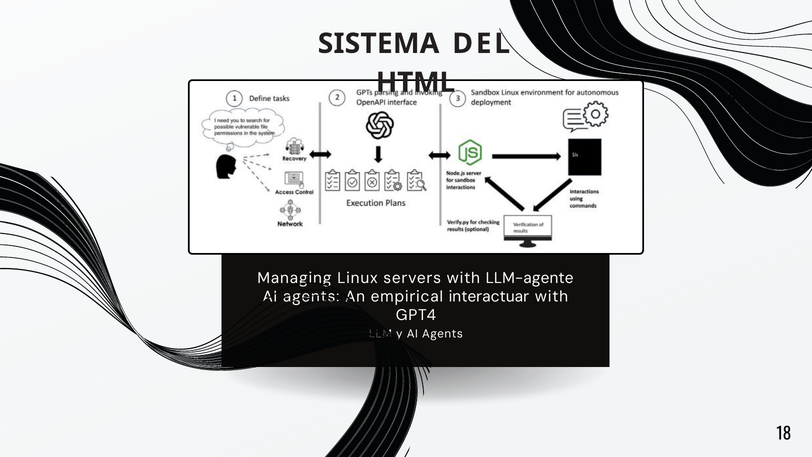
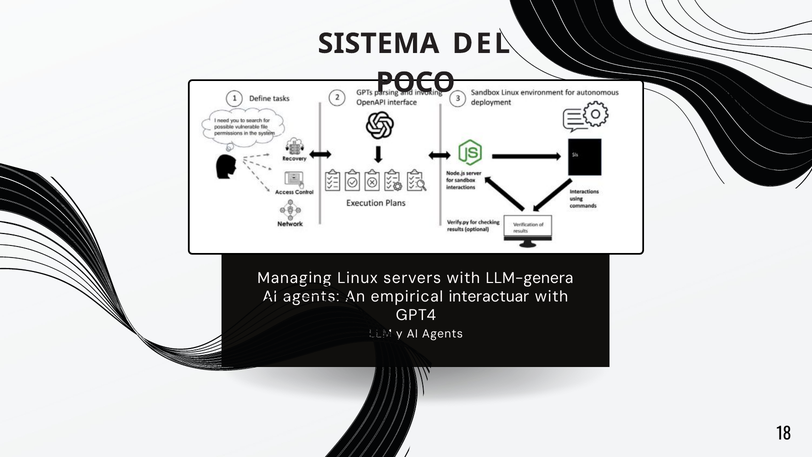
HTML: HTML -> POCO (415, 82)
LLM-agente: LLM-agente -> LLM-genera (530, 278)
